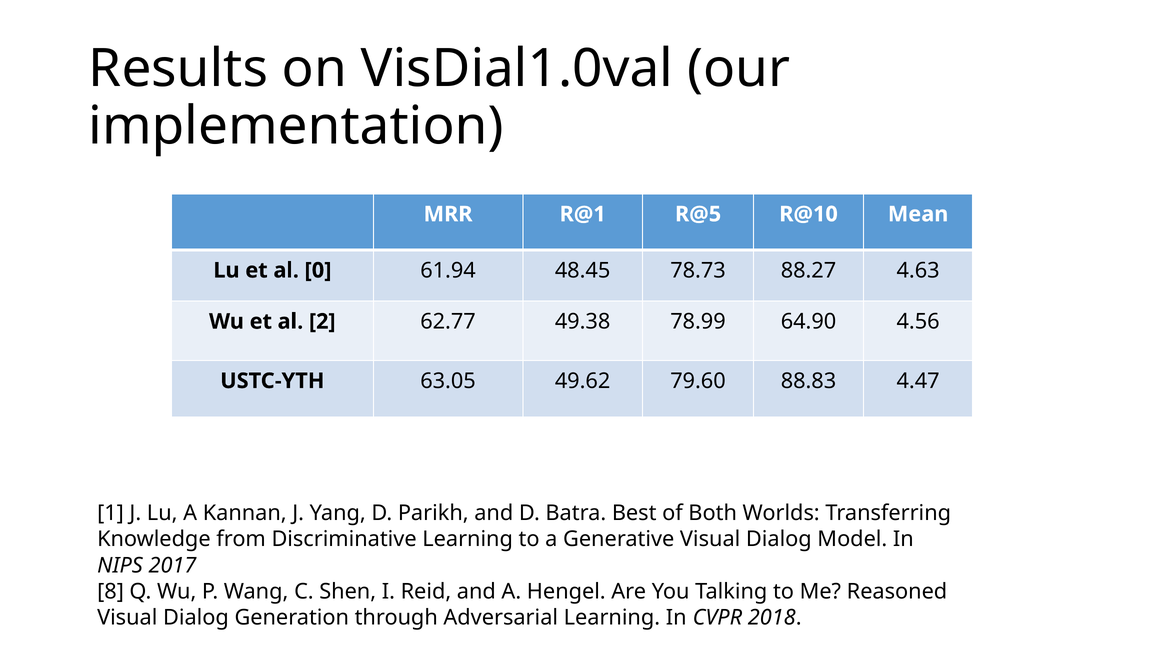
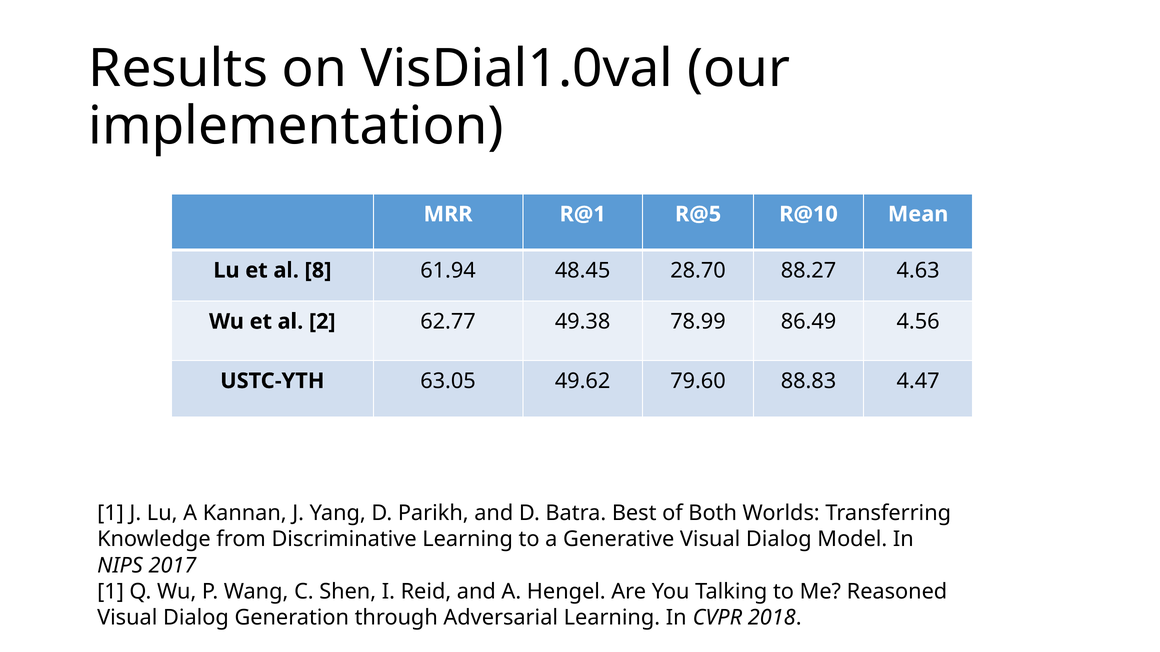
0: 0 -> 8 (318, 271)
78.73: 78.73 -> 28.70 (698, 271)
64.90: 64.90 -> 86.49 (809, 322)
8: 8 -> 1 (111, 592)
